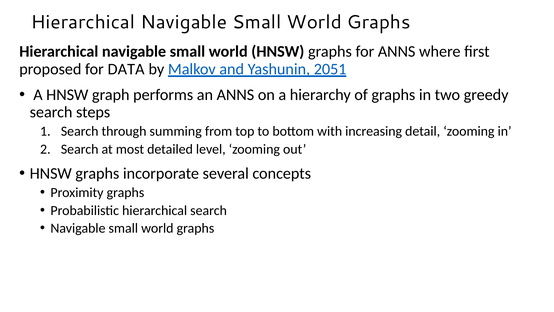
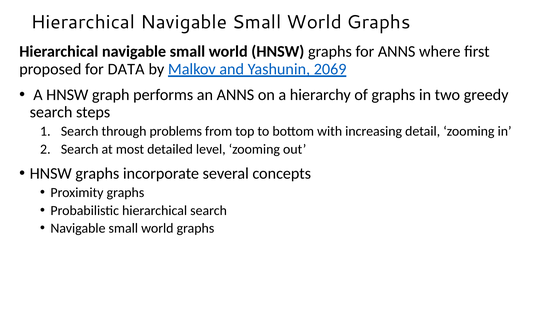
2051: 2051 -> 2069 (330, 69)
summing: summing -> problems (176, 131)
